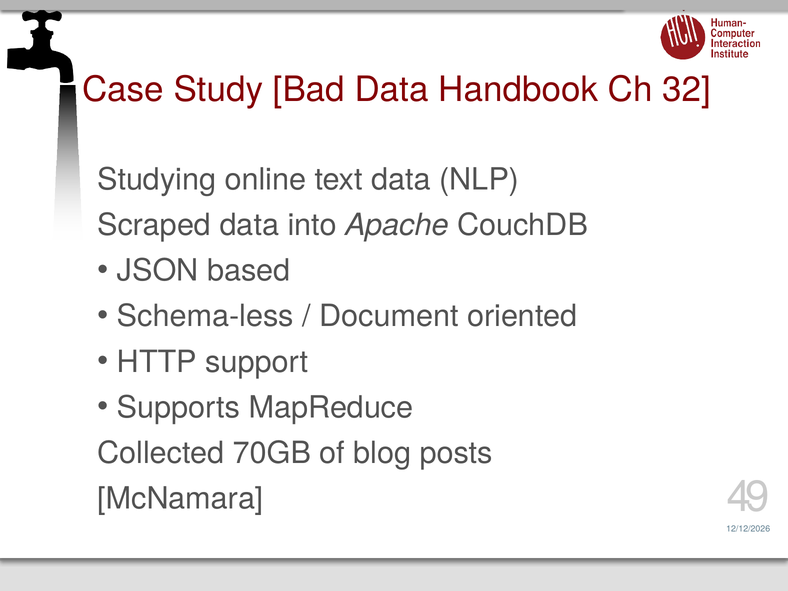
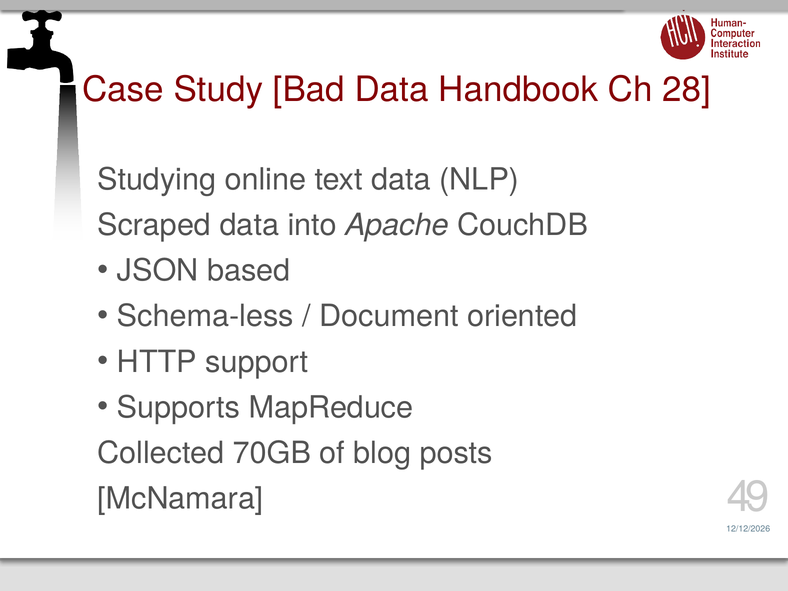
32: 32 -> 28 (687, 90)
